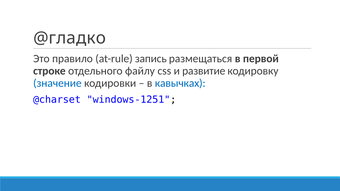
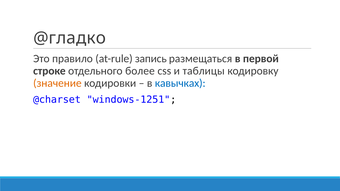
файлу: файлу -> более (140, 71)
развитие: развитие -> таблицы (204, 71)
значение colour: blue -> orange (57, 83)
